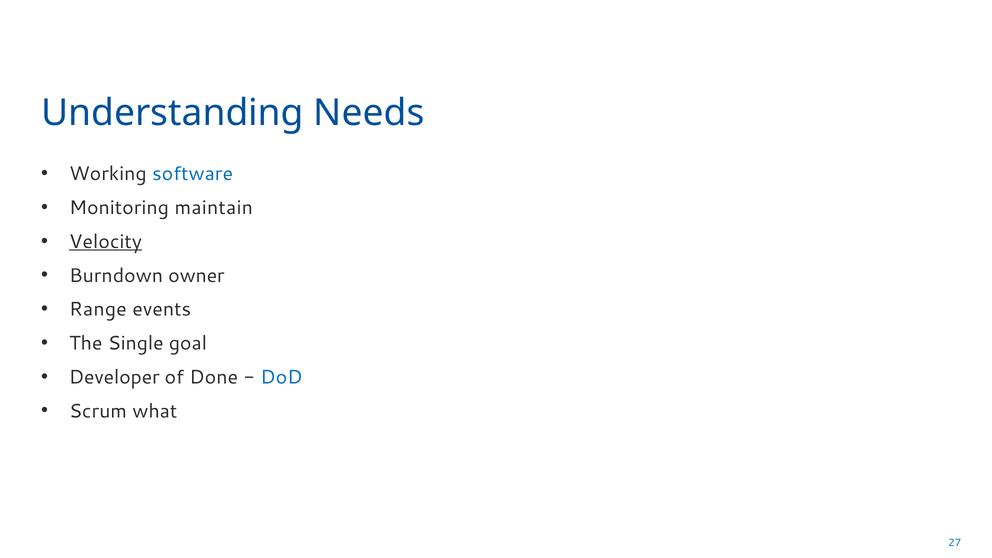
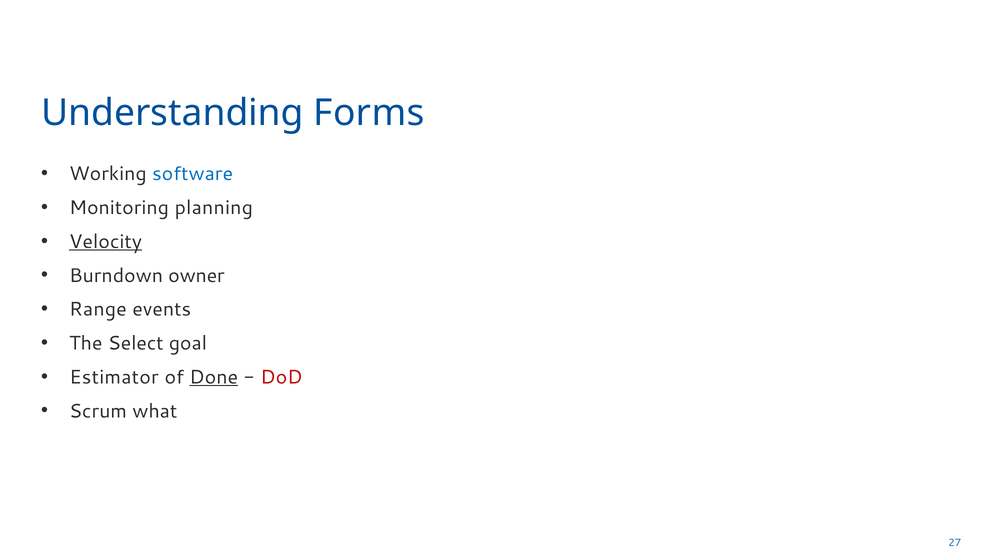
Needs: Needs -> Forms (369, 113)
maintain: maintain -> planning (214, 208)
Single: Single -> Select (136, 343)
Developer: Developer -> Estimator (114, 377)
Done underline: none -> present (214, 377)
DoD colour: blue -> red (281, 377)
